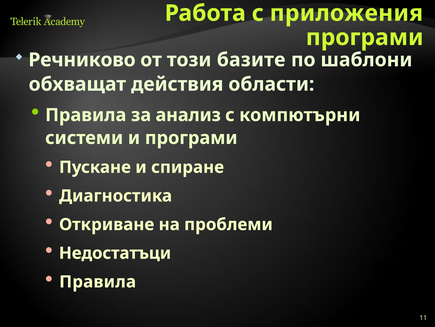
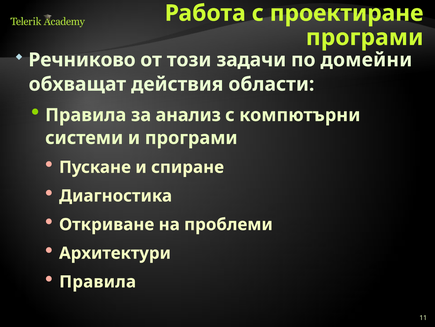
приложения: приложения -> проектиране (347, 13)
базите: базите -> задачи (251, 60)
шаблони: шаблони -> домейни (366, 60)
Недостатъци: Недостатъци -> Архитектури (115, 253)
